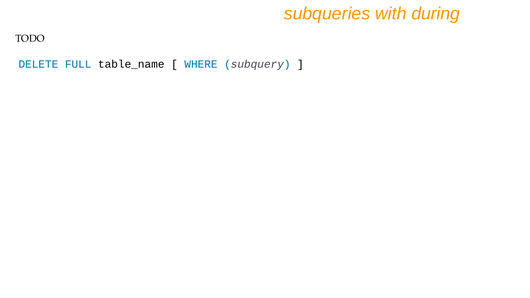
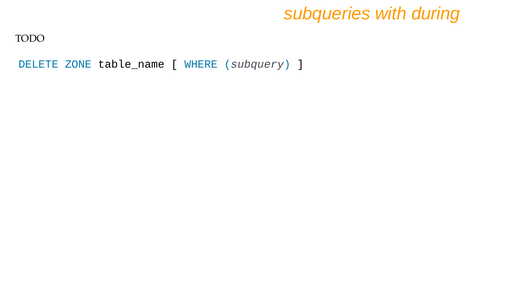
FULL: FULL -> ZONE (78, 64)
